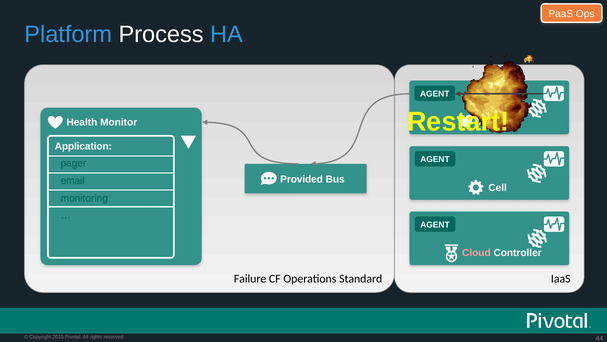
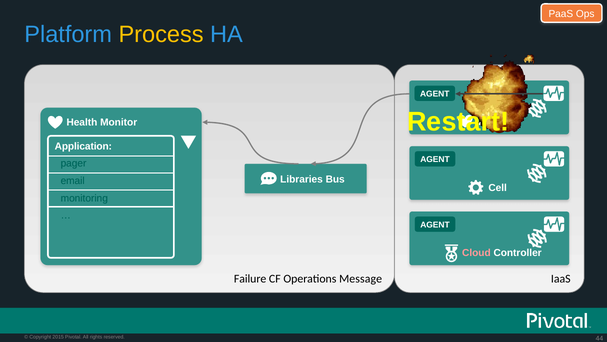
Process colour: white -> yellow (161, 34)
Provided: Provided -> Libraries (302, 179)
Standard: Standard -> Message (361, 279)
